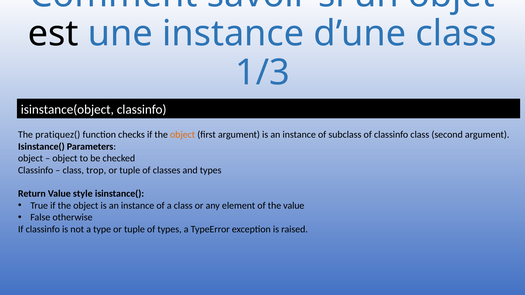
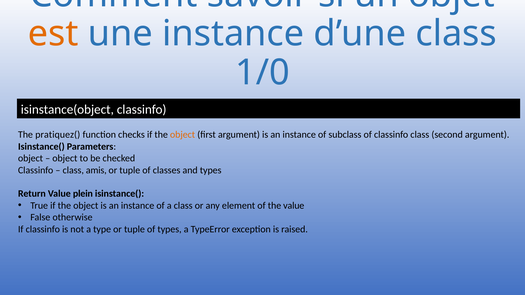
est colour: black -> orange (53, 34)
1/3: 1/3 -> 1/0 (263, 73)
trop: trop -> amis (96, 170)
style: style -> plein (83, 194)
